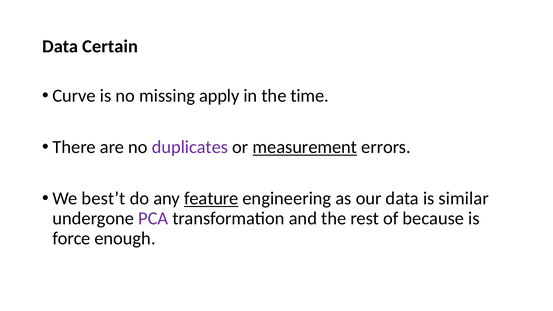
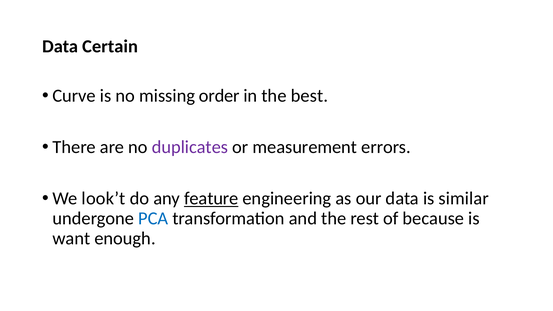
apply: apply -> order (219, 96)
time: time -> best (309, 96)
measurement underline: present -> none (305, 147)
best’t: best’t -> look’t (103, 199)
PCA colour: purple -> blue (153, 219)
force: force -> want (71, 238)
